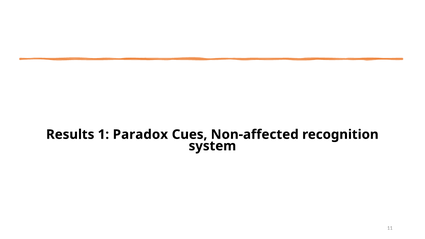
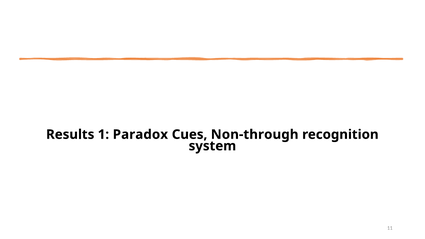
Non-affected: Non-affected -> Non-through (255, 135)
